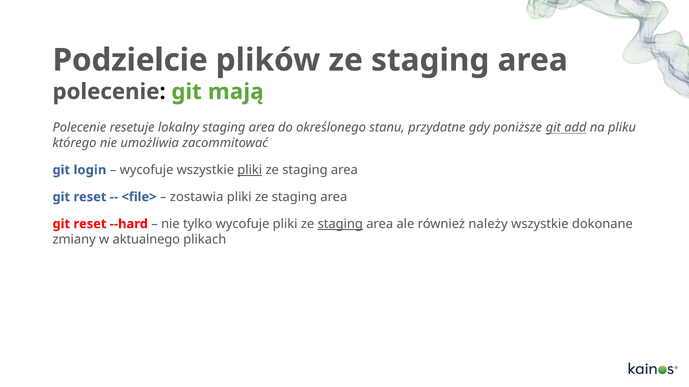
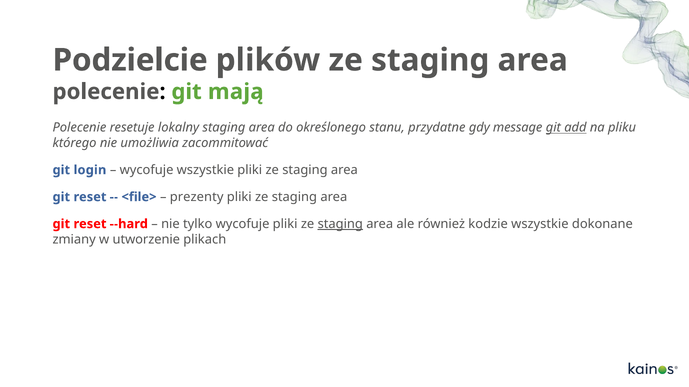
poniższe: poniższe -> message (518, 128)
pliki underline: present -> none (250, 170)
zostawia: zostawia -> prezenty (197, 197)
należy: należy -> kodzie (488, 224)
aktualnego: aktualnego -> utworzenie (146, 240)
